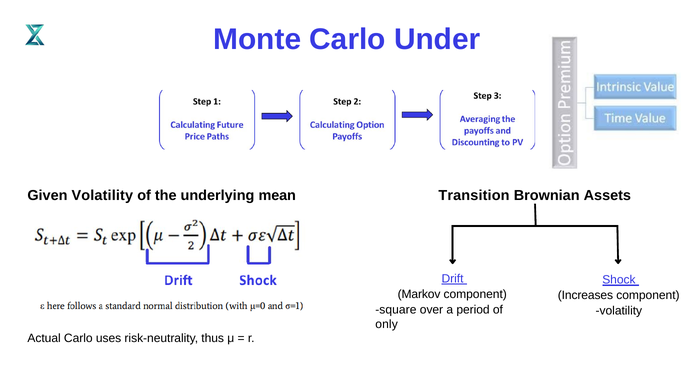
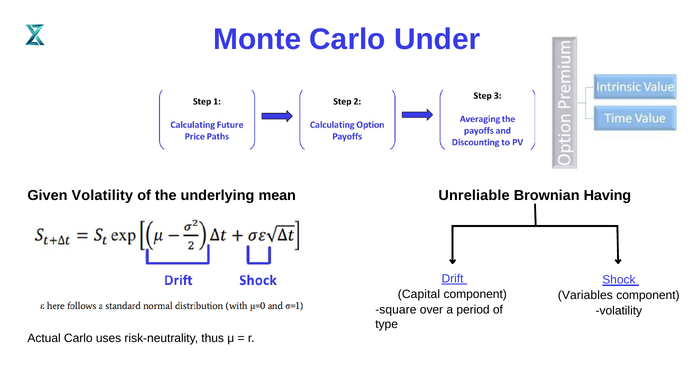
Transition: Transition -> Unreliable (474, 195)
Assets: Assets -> Having (607, 195)
Markov: Markov -> Capital (419, 294)
Increases: Increases -> Variables (585, 296)
only: only -> type (387, 324)
